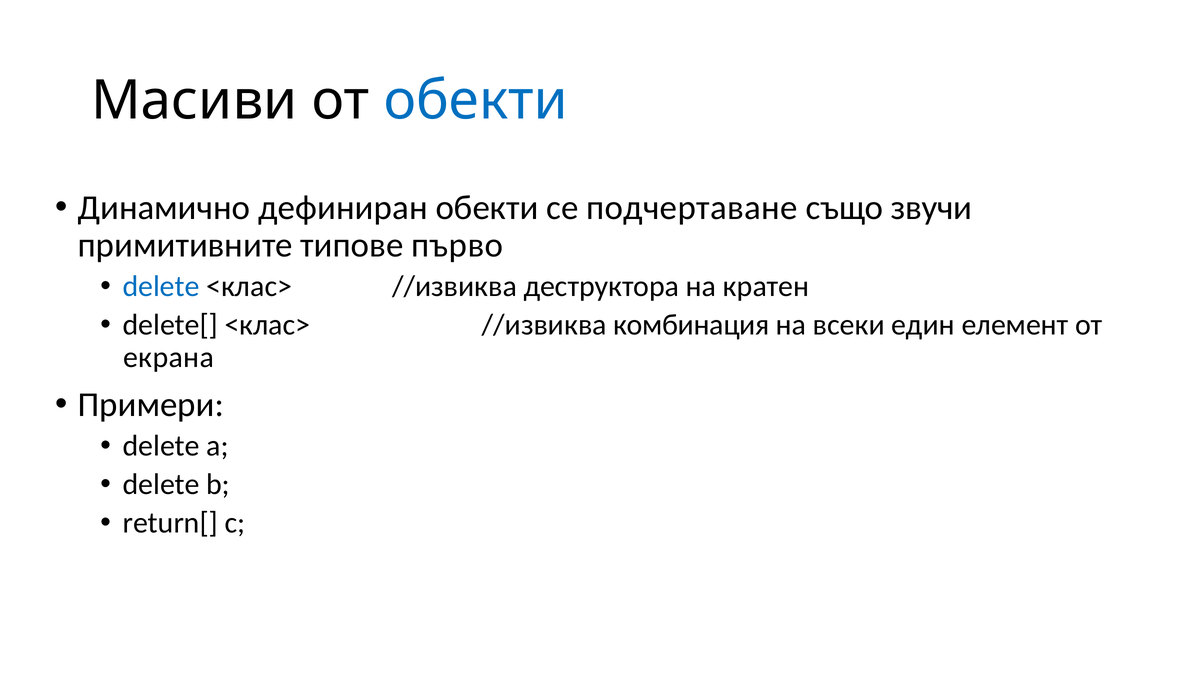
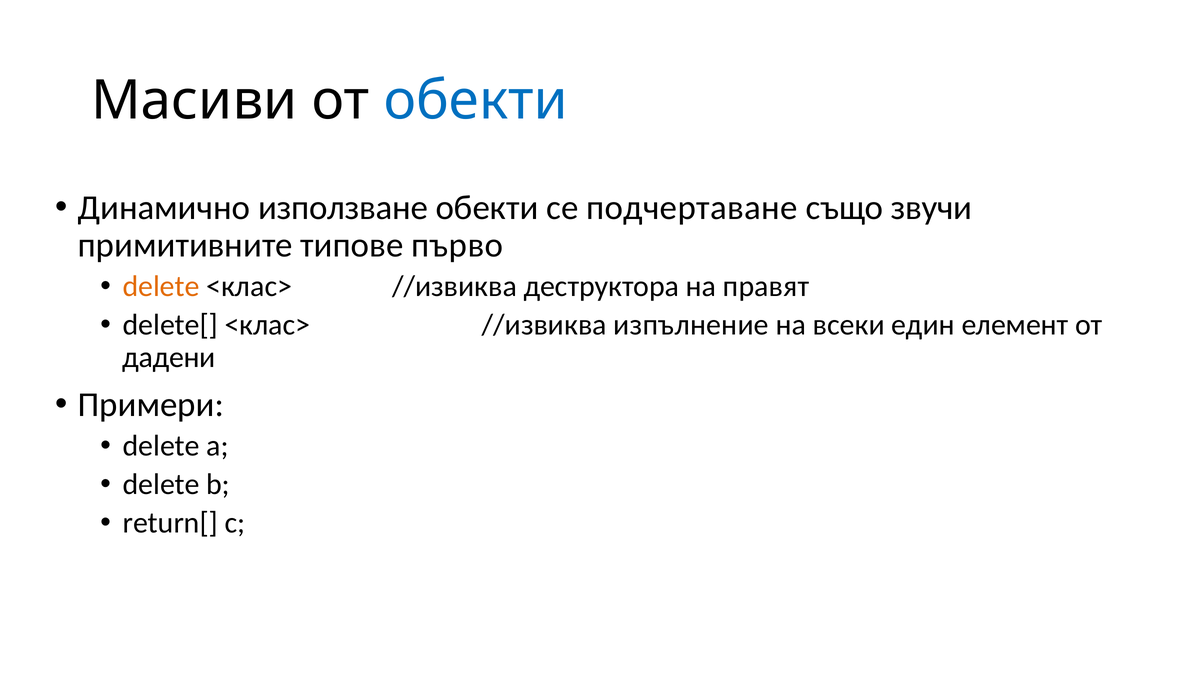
дефиниран: дефиниран -> използване (343, 208)
delete colour: blue -> orange (161, 287)
кратен: кратен -> правят (766, 287)
комбинация: комбинация -> изпълнение (691, 325)
екрана: екрана -> дадени (169, 358)
